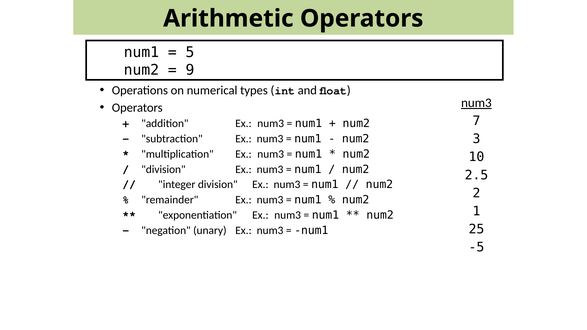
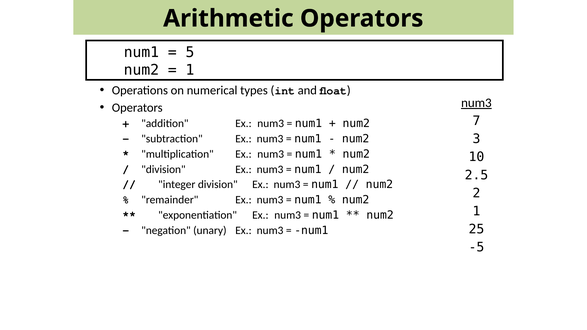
9: 9 -> 1 (190, 70)
